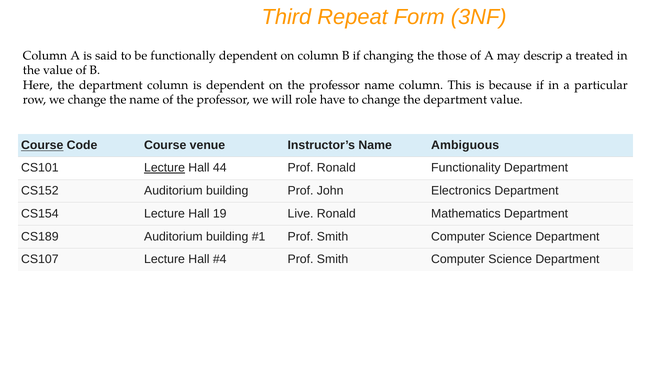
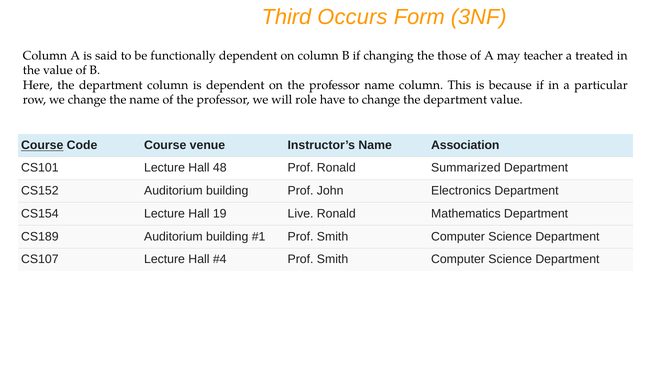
Repeat: Repeat -> Occurs (352, 17)
descrip: descrip -> teacher (543, 56)
Ambiguous: Ambiguous -> Association (465, 146)
Lecture underline: present -> none (165, 168)
44: 44 -> 48 (220, 168)
Functionality: Functionality -> Summarized (466, 168)
